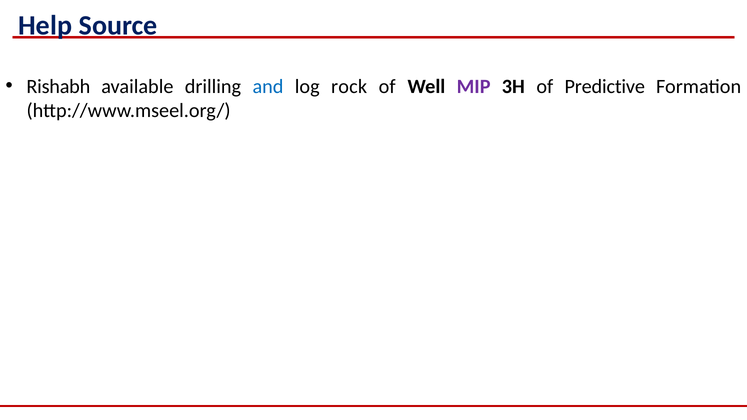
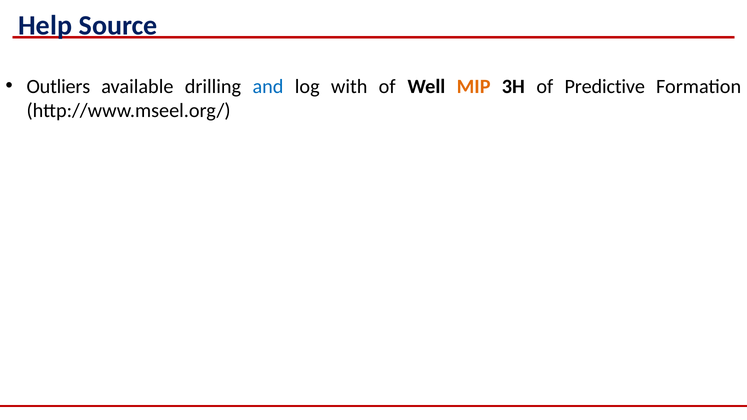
Rishabh: Rishabh -> Outliers (58, 86)
rock: rock -> with (349, 86)
MIP colour: purple -> orange (474, 86)
